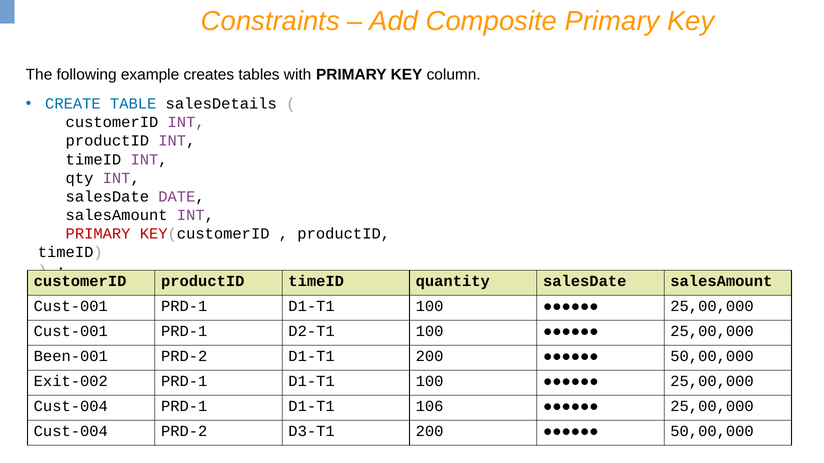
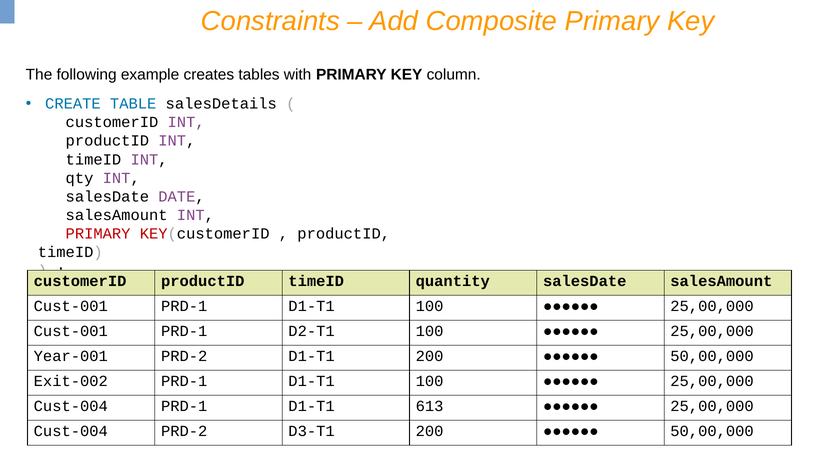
Been-001: Been-001 -> Year-001 (71, 356)
106: 106 -> 613 (430, 407)
